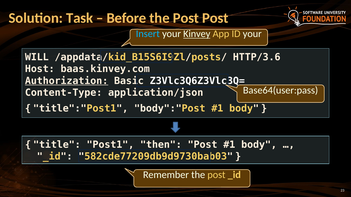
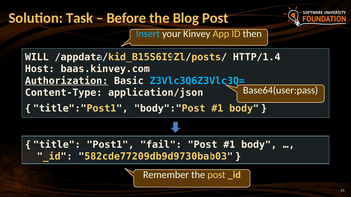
Post: Post -> Blog (186, 18)
Kinvey underline: present -> none (197, 34)
ID your: your -> then (252, 34)
HTTP/3.6: HTTP/3.6 -> HTTP/1.4 (257, 57)
Z3Vlc3Q6Z3Vlc3Q= colour: white -> light blue (197, 81)
then: then -> fail (161, 145)
